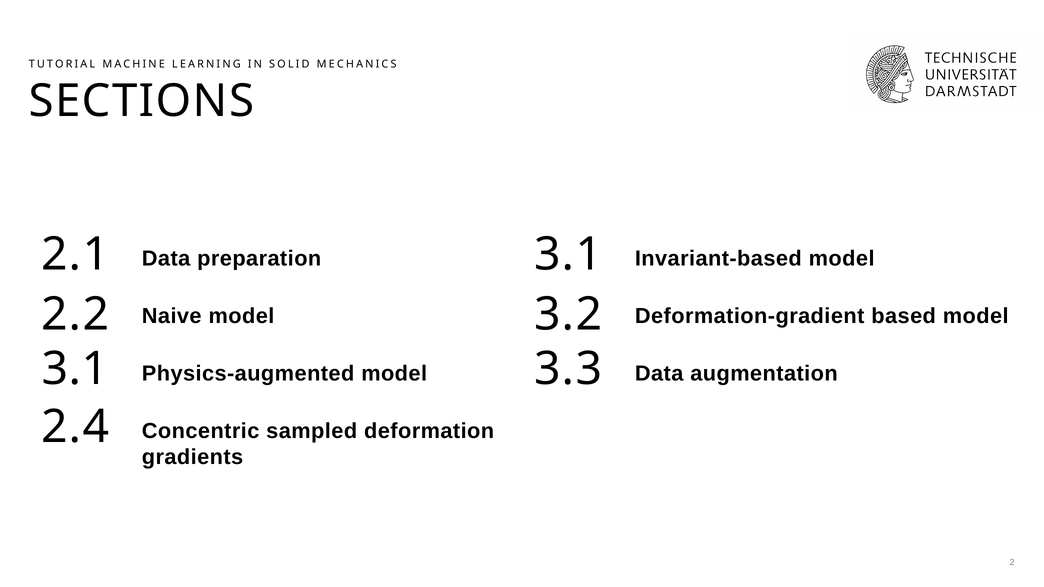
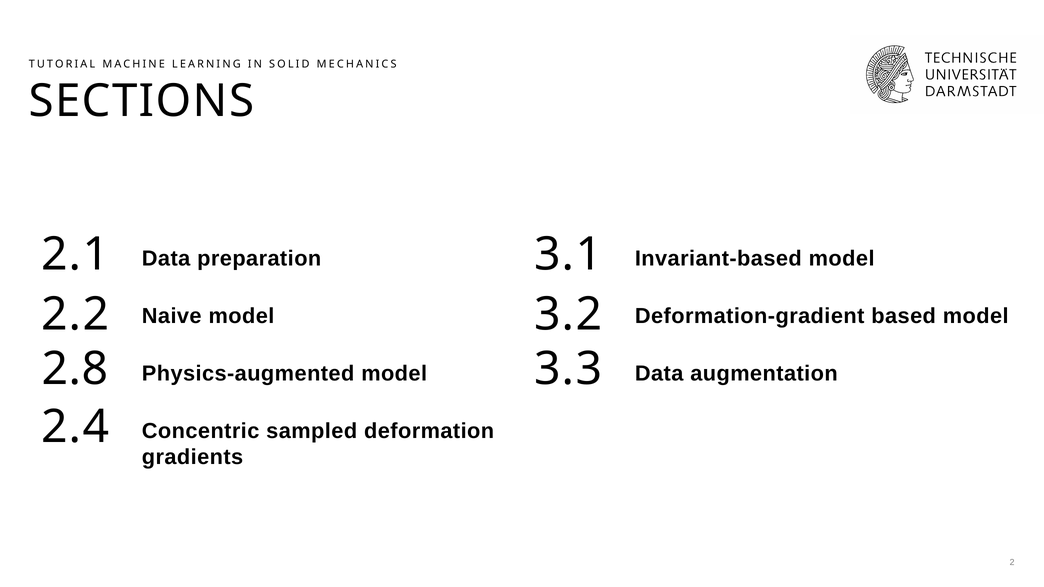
3.1: 3.1 -> 2.8 (75, 369)
